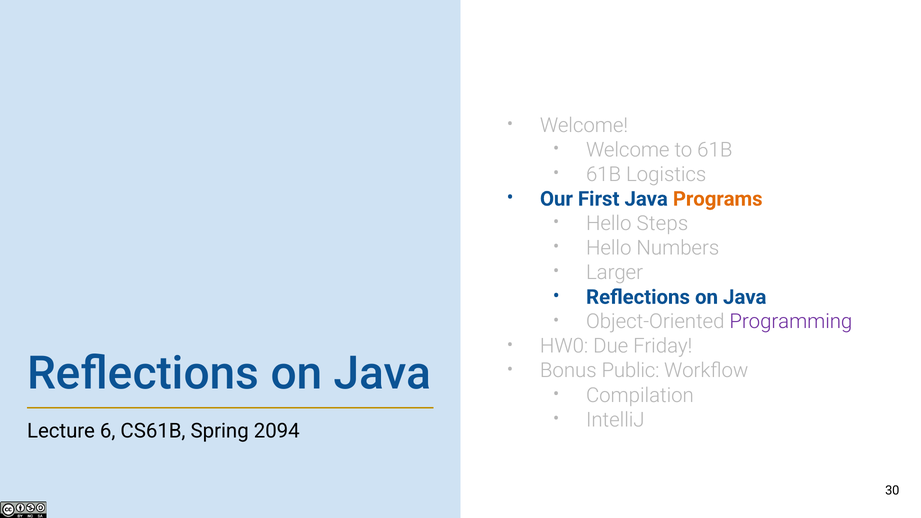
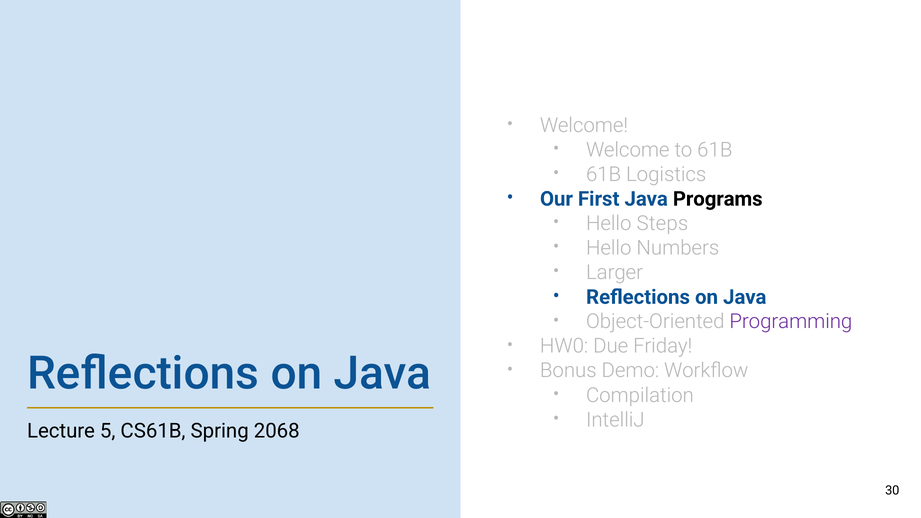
Programs colour: orange -> black (718, 199)
Public: Public -> Demo (630, 371)
6: 6 -> 5 (108, 431)
2094: 2094 -> 2068 (277, 431)
